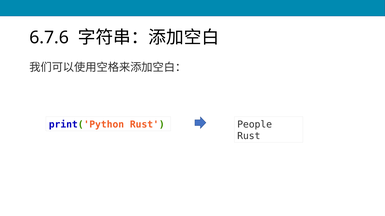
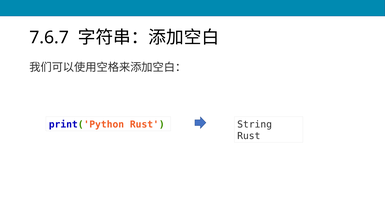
6.7.6: 6.7.6 -> 7.6.7 (49, 38)
People: People -> String (255, 125)
